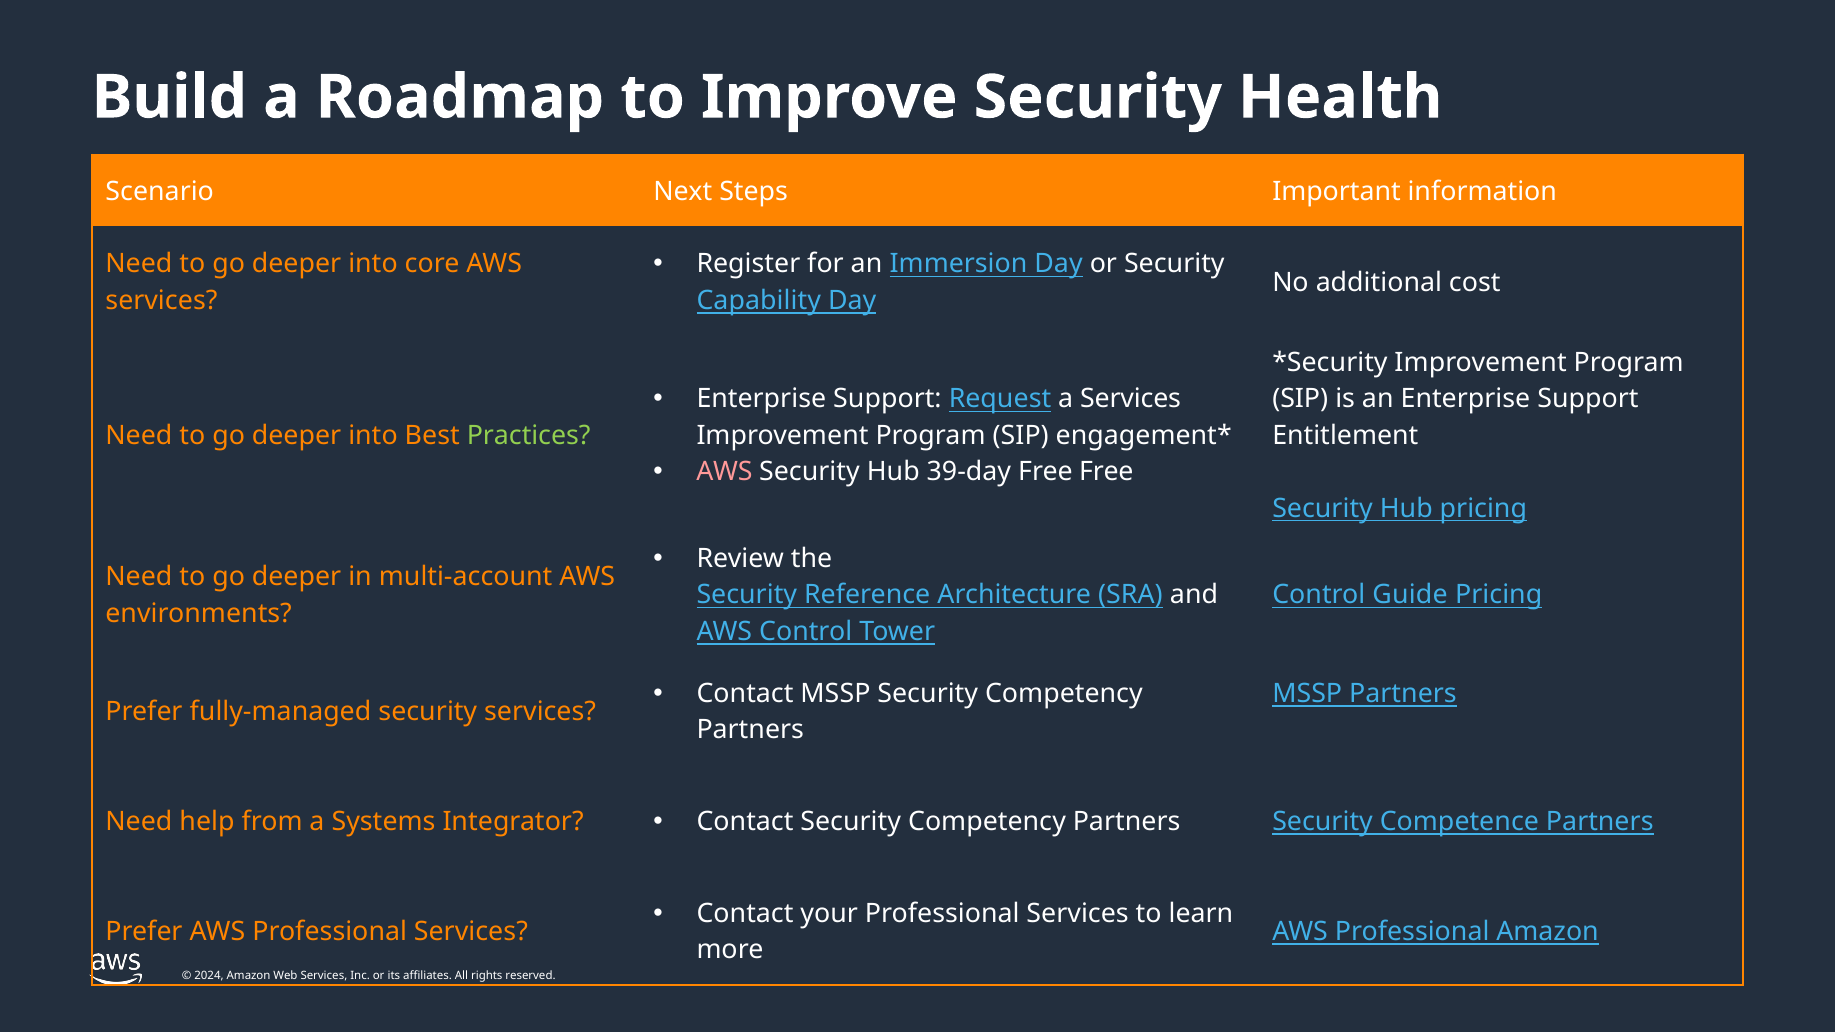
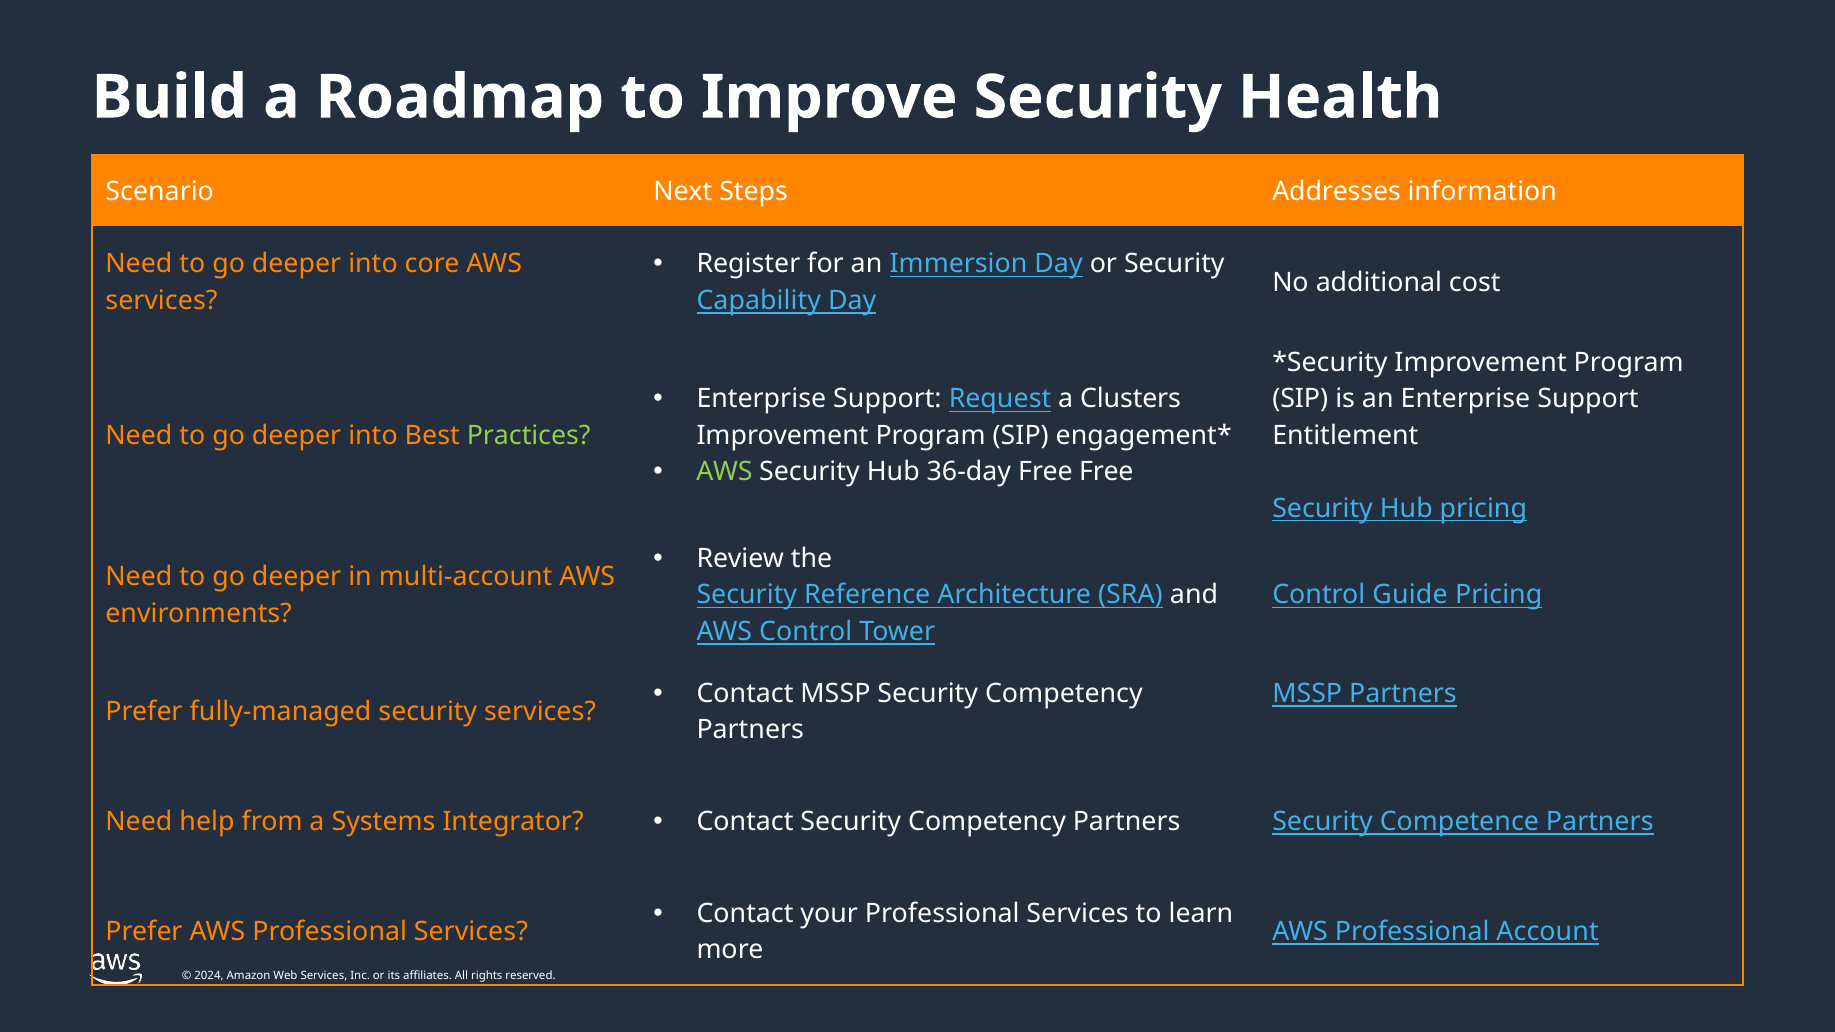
Important: Important -> Addresses (1337, 192)
a Services: Services -> Clusters (1131, 399)
AWS colour: pink -> light green (724, 472)
39-day: 39-day -> 36-day (969, 472)
Professional Amazon: Amazon -> Account (1548, 932)
